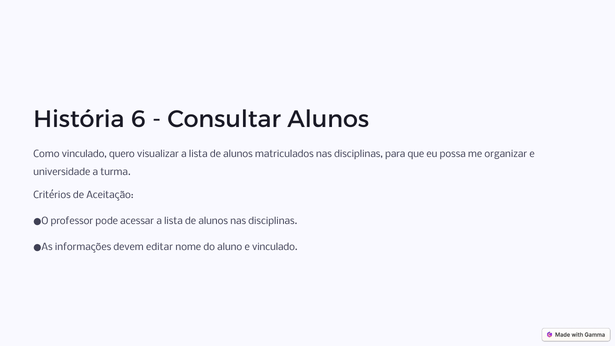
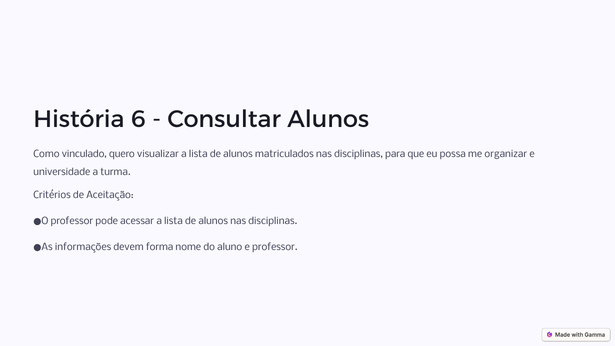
editar: editar -> forma (160, 247)
e vinculado: vinculado -> professor (275, 247)
